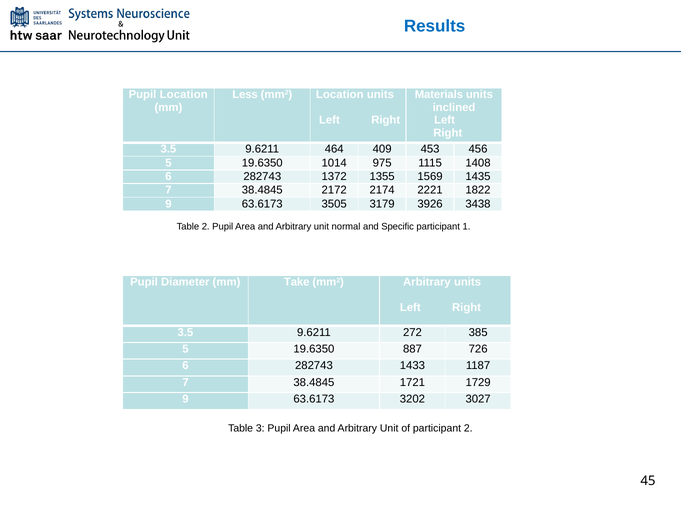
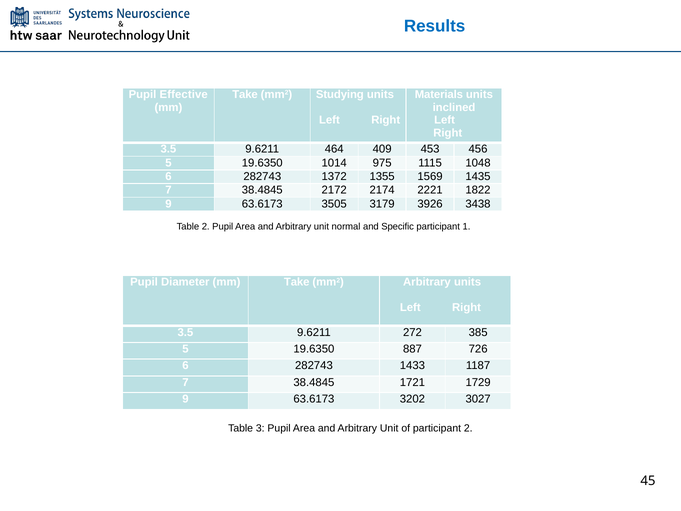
Pupil Location: Location -> Effective (184, 95)
Less: Less -> Take (245, 95)
mm2 Location: Location -> Studying (340, 95)
1408: 1408 -> 1048 (478, 163)
